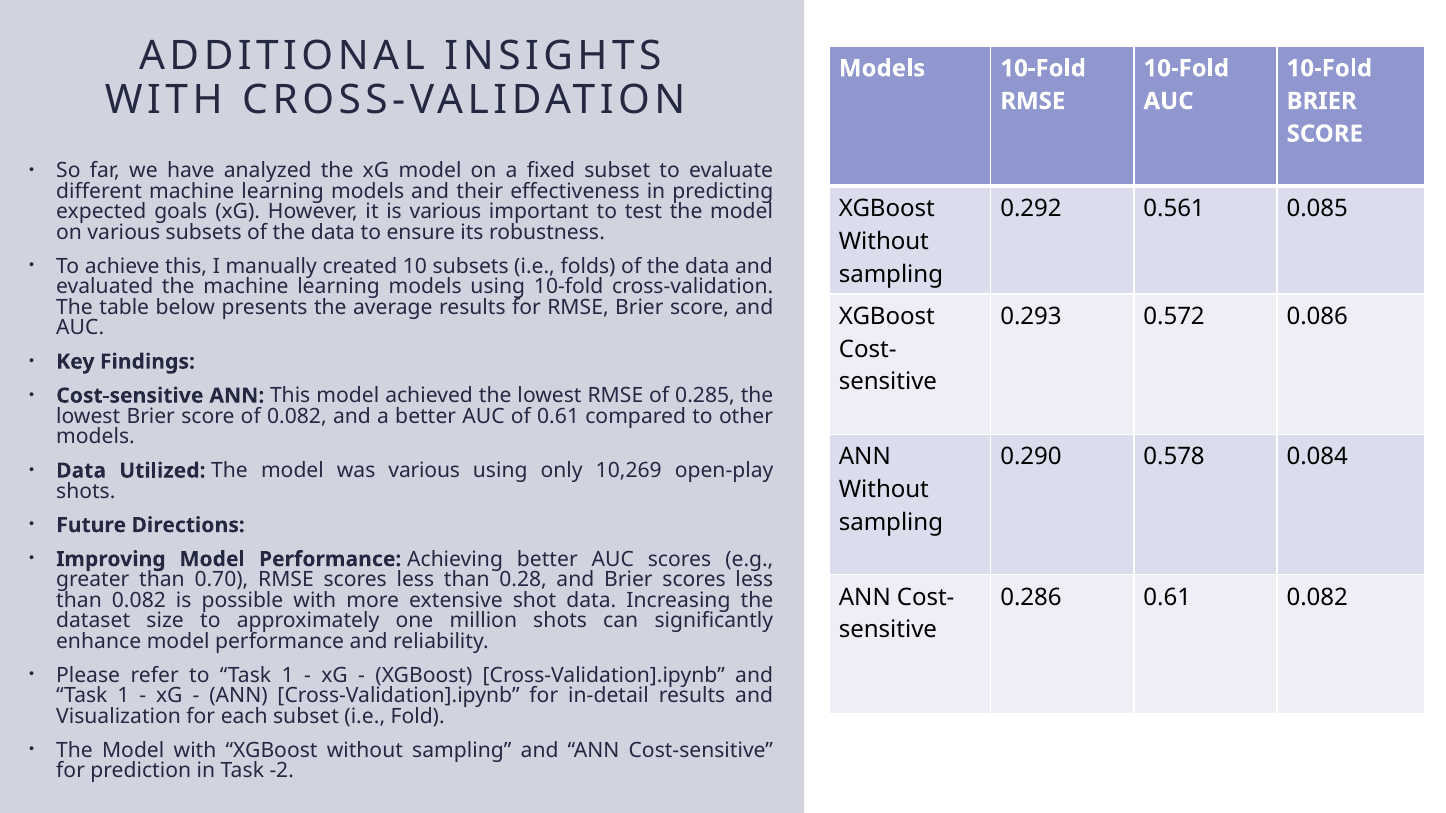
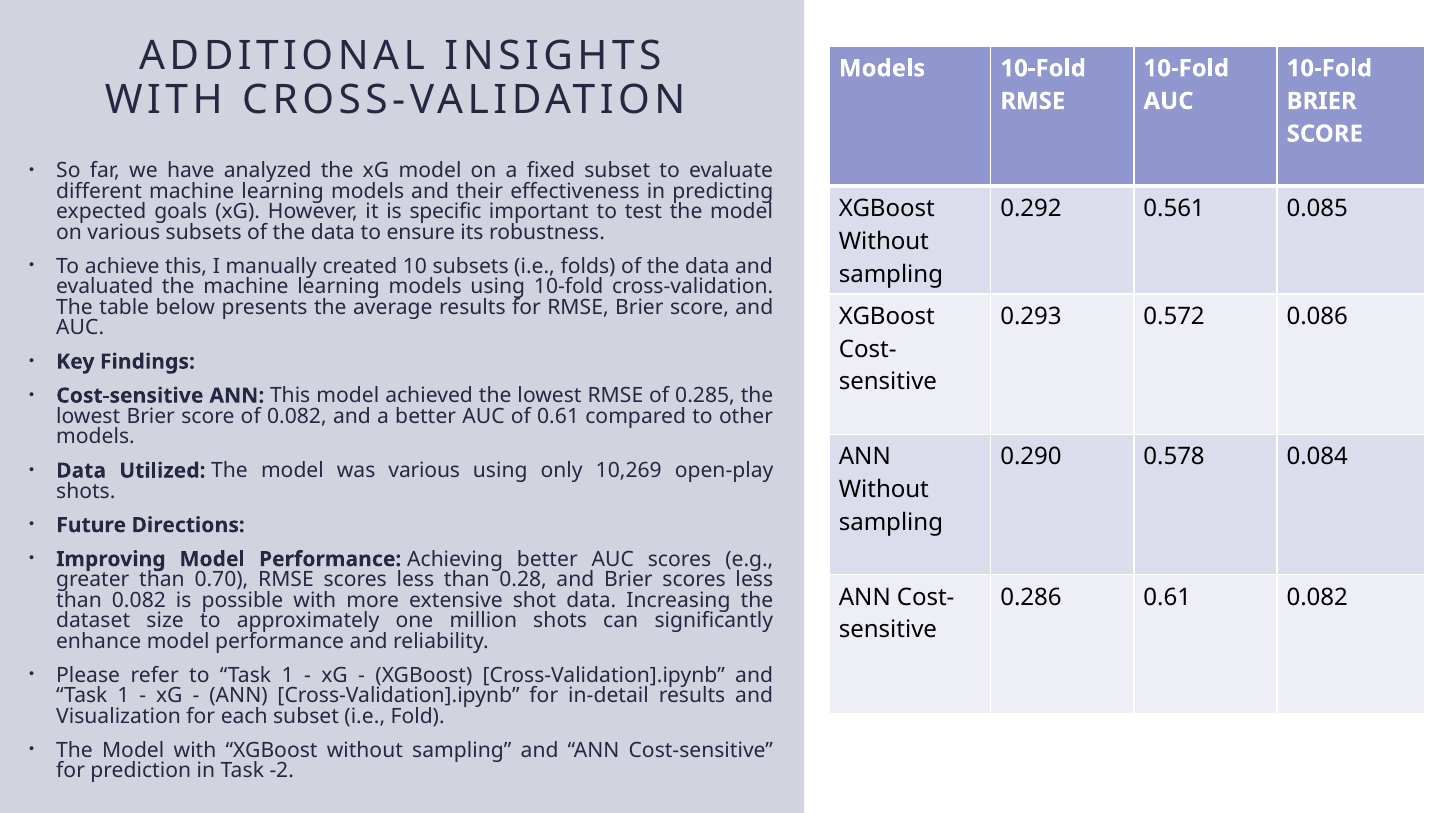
is various: various -> specific (446, 212)
